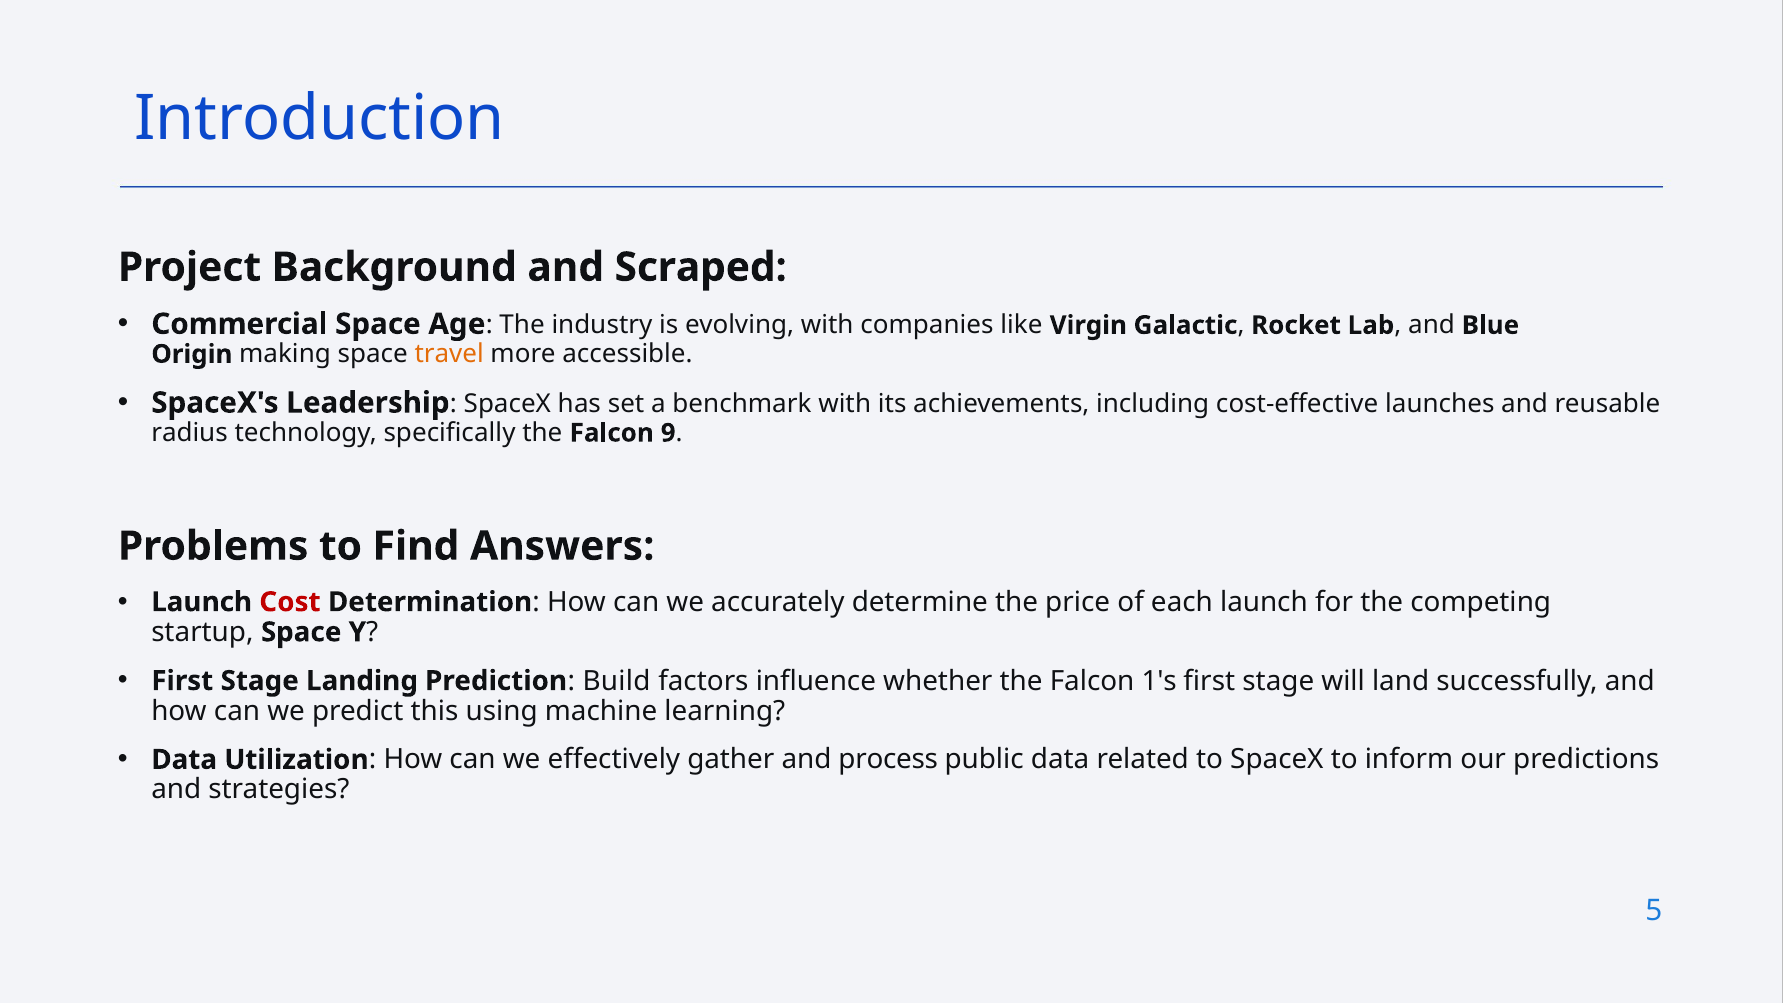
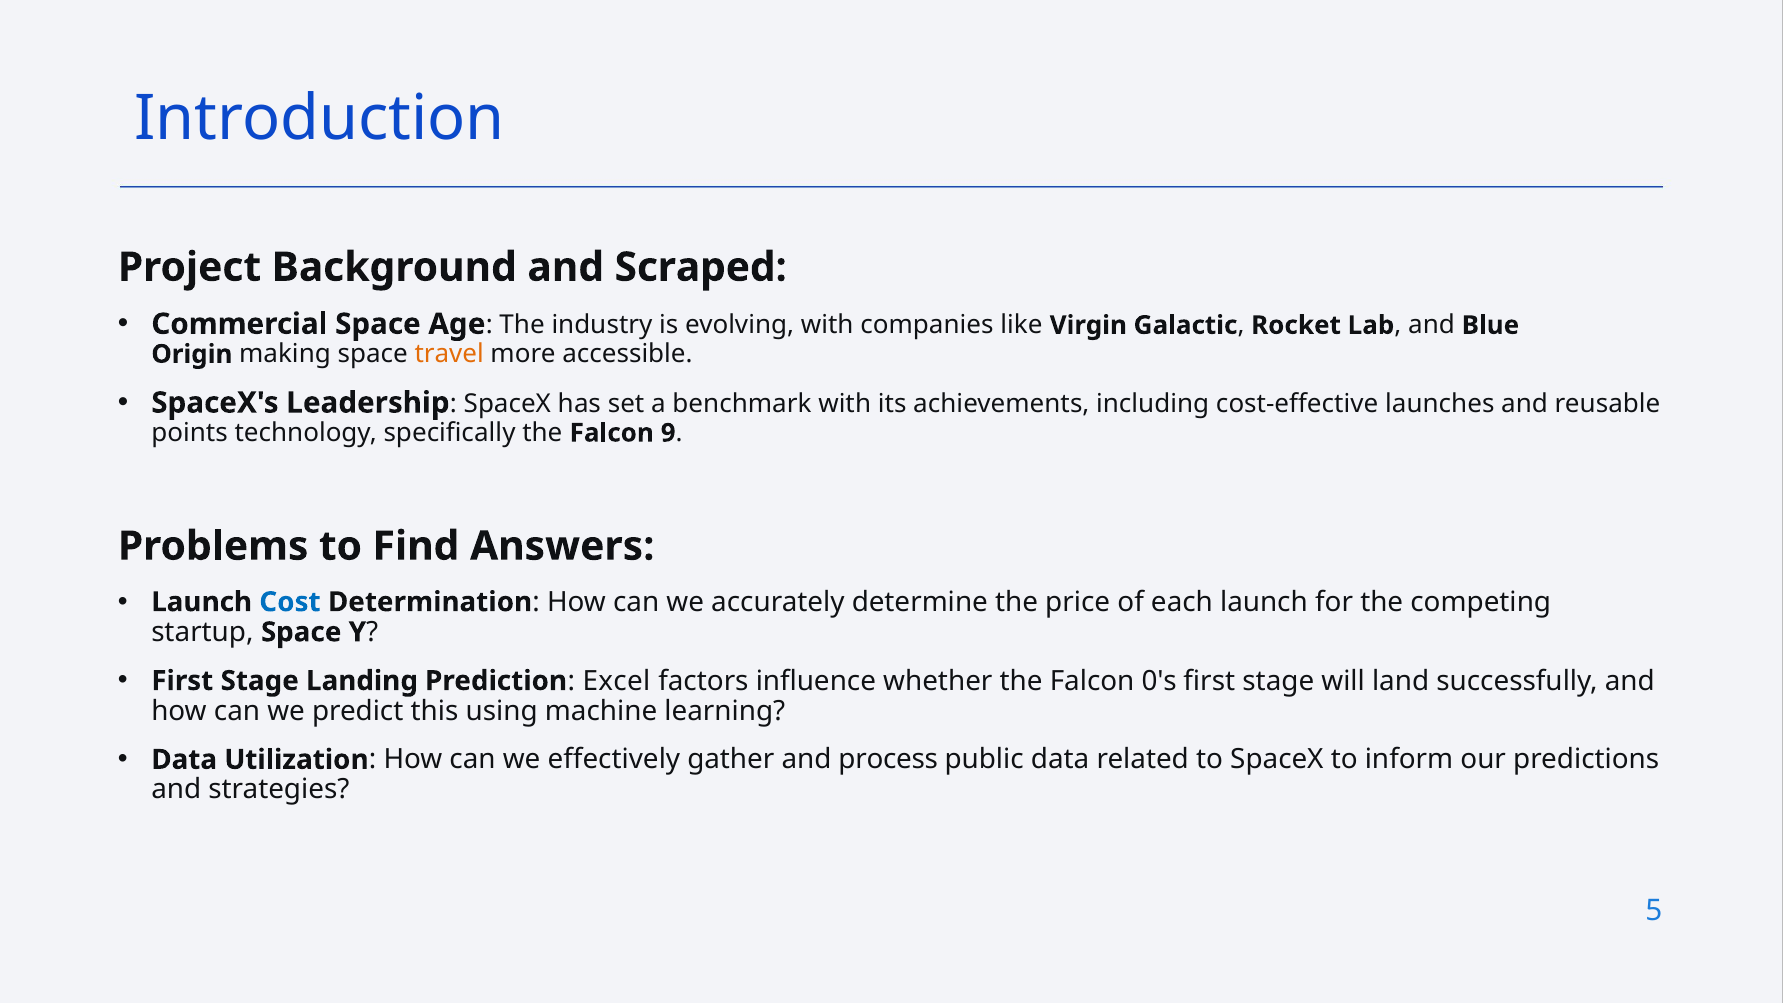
radius: radius -> points (190, 433)
Cost colour: red -> blue (290, 602)
Build: Build -> Excel (617, 681)
1's: 1's -> 0's (1159, 681)
